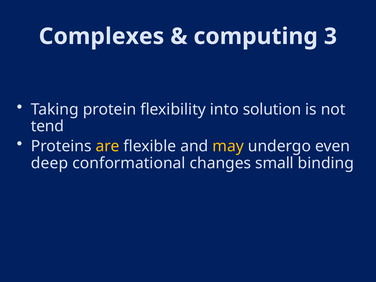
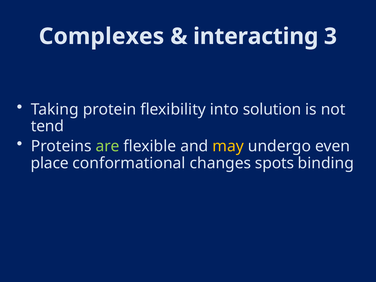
computing: computing -> interacting (256, 36)
are colour: yellow -> light green (108, 146)
deep: deep -> place (50, 163)
small: small -> spots (275, 163)
